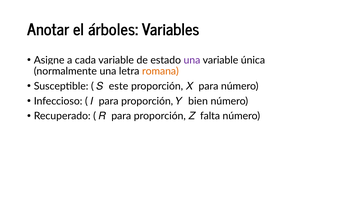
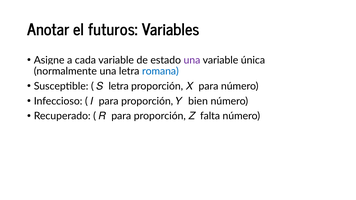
árboles: árboles -> futuros (113, 30)
romana colour: orange -> blue (160, 71)
𝑆 este: este -> letra (119, 86)
